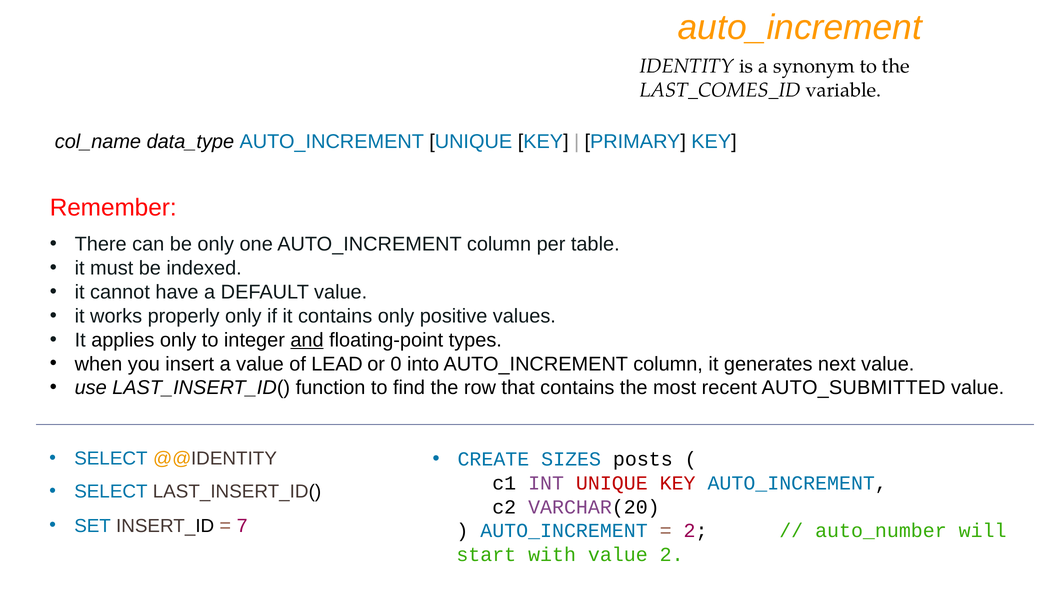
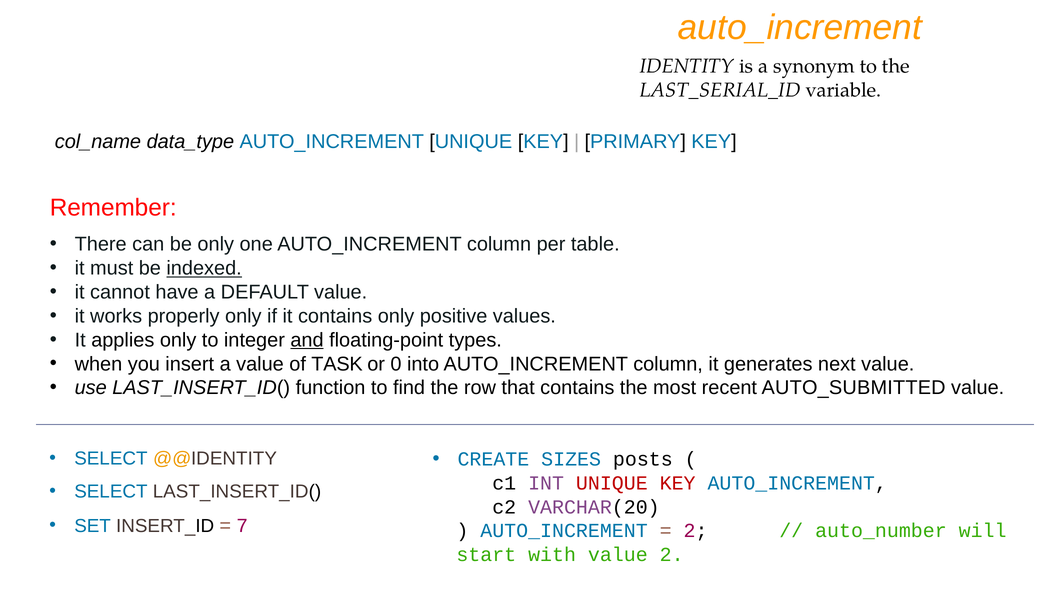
LAST_COMES_ID: LAST_COMES_ID -> LAST_SERIAL_ID (720, 90)
indexed underline: none -> present (204, 268)
LEAD: LEAD -> TASK (337, 364)
